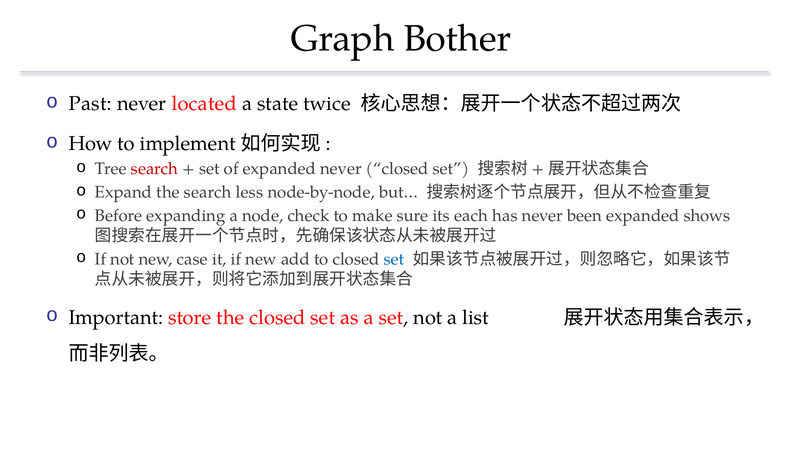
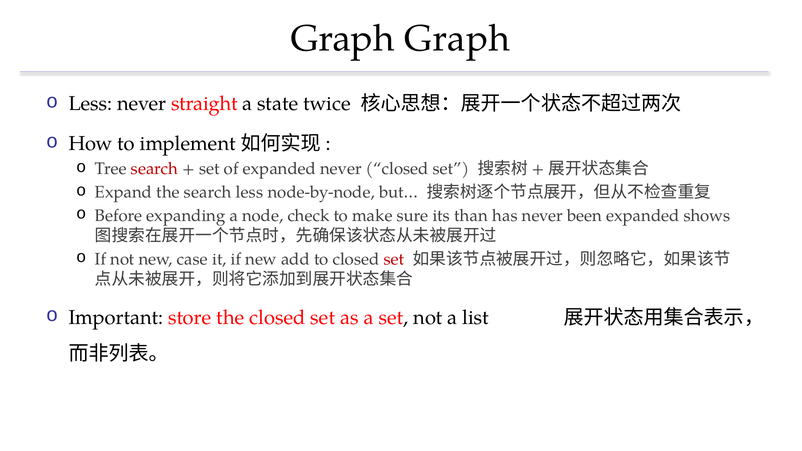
Graph Bother: Bother -> Graph (457, 38)
Past: Past -> Less (90, 104)
located: located -> straight (204, 104)
each: each -> than (471, 216)
set colour: blue -> red (394, 259)
